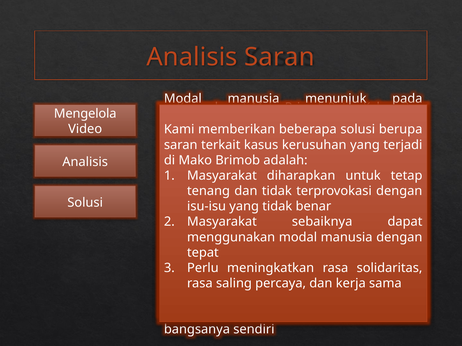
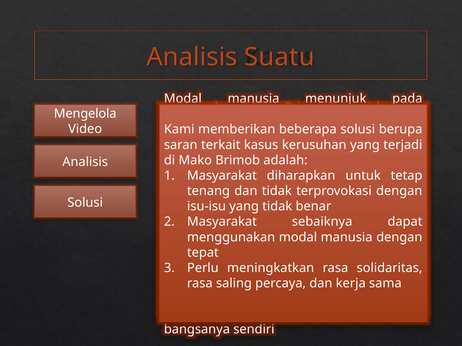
Analisis Saran: Saran -> Suatu (279, 57)
